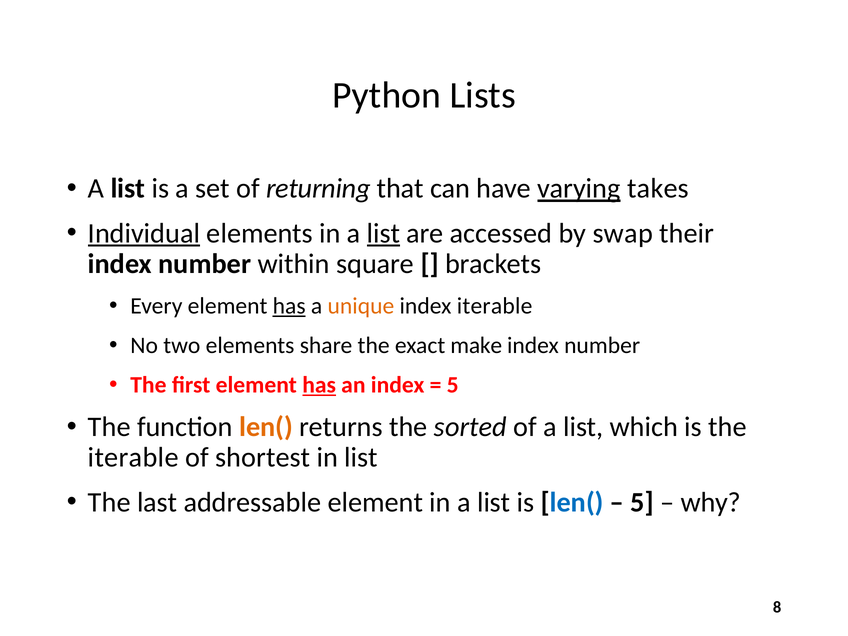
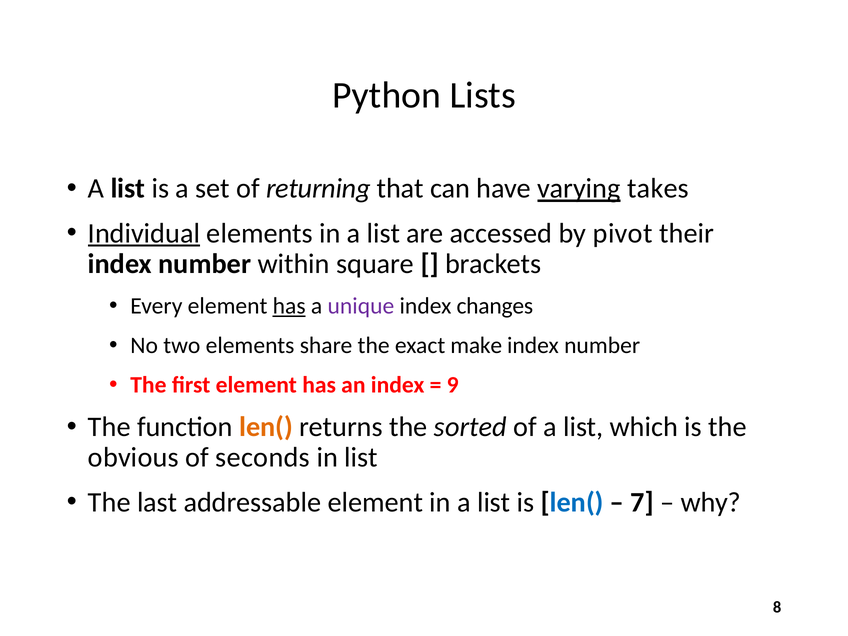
list underline: present -> none (383, 233)
swap: swap -> pivot (623, 233)
unique colour: orange -> purple (361, 306)
index iterable: iterable -> changes (495, 306)
has underline: present -> none (319, 385)
5: 5 -> 9 (453, 385)
iterable: iterable -> obvious (133, 458)
shortest: shortest -> seconds (263, 458)
5: 5 -> 7 (642, 502)
